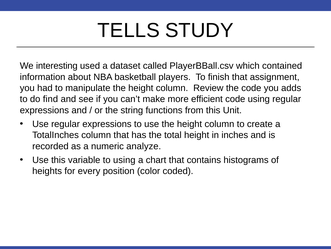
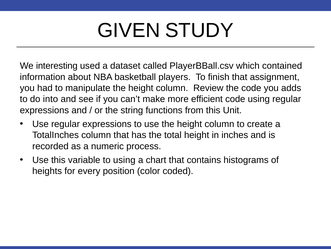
TELLS: TELLS -> GIVEN (129, 30)
find: find -> into (50, 99)
analyze: analyze -> process (144, 146)
